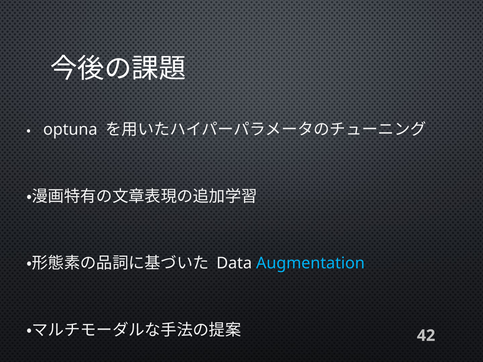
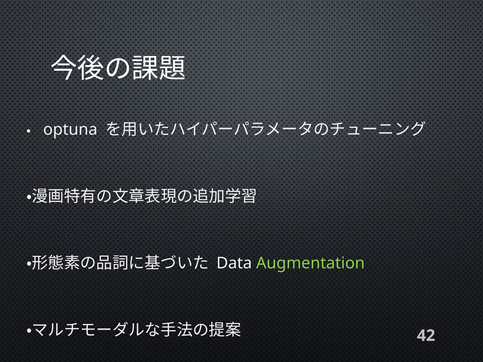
Augmentation colour: light blue -> light green (310, 263)
